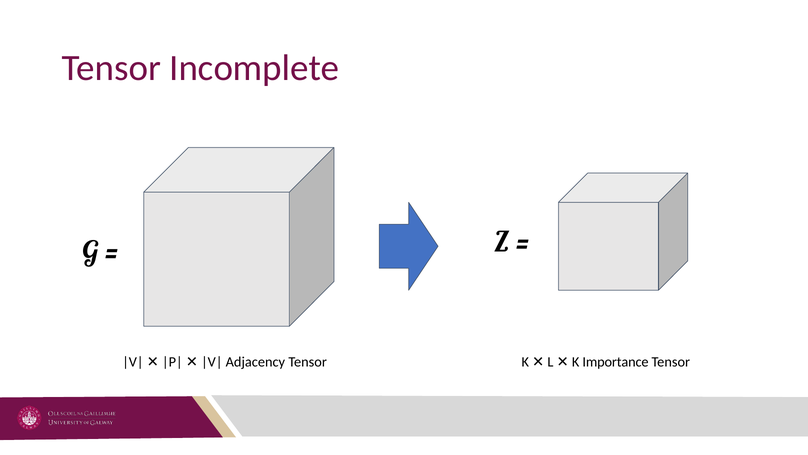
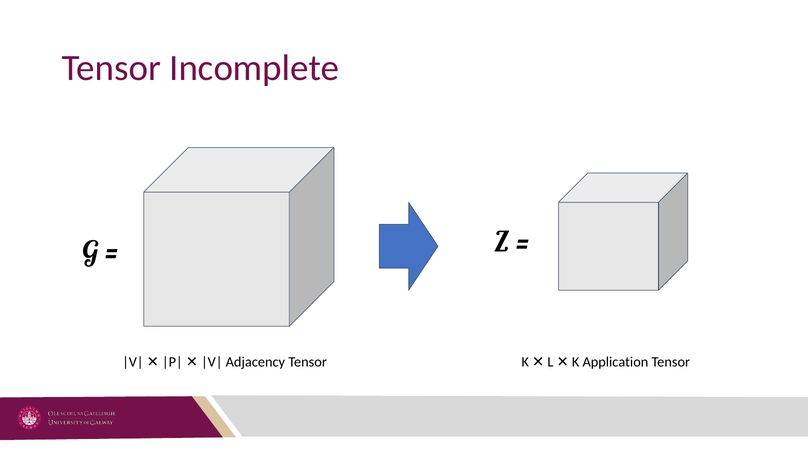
Importance: Importance -> Application (615, 361)
